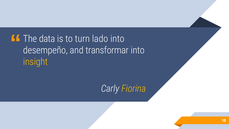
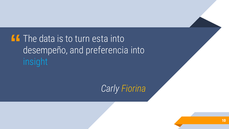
lado: lado -> esta (100, 39)
transformar: transformar -> preferencia (107, 50)
insight colour: yellow -> light blue (35, 62)
